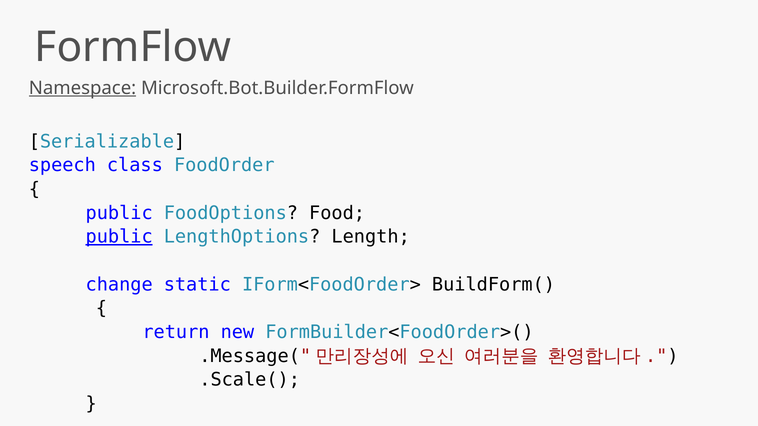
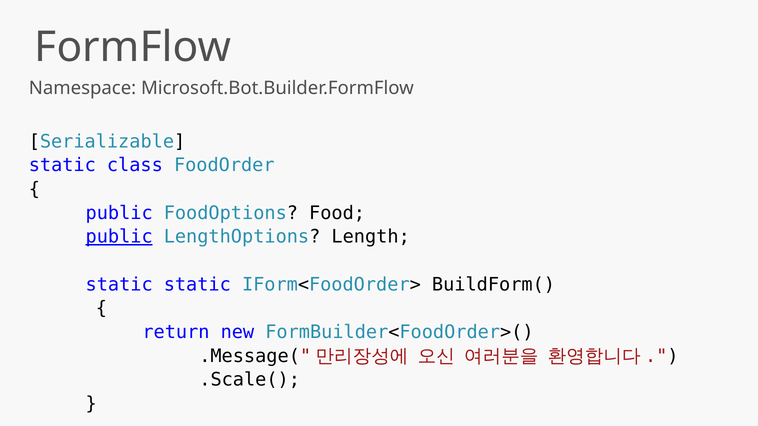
Namespace underline: present -> none (82, 88)
speech: speech -> static (62, 165)
change: change -> static (119, 285)
